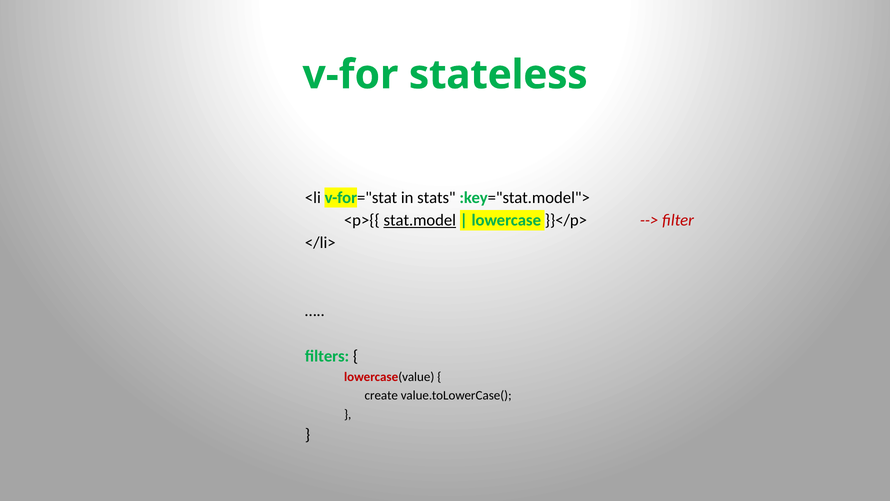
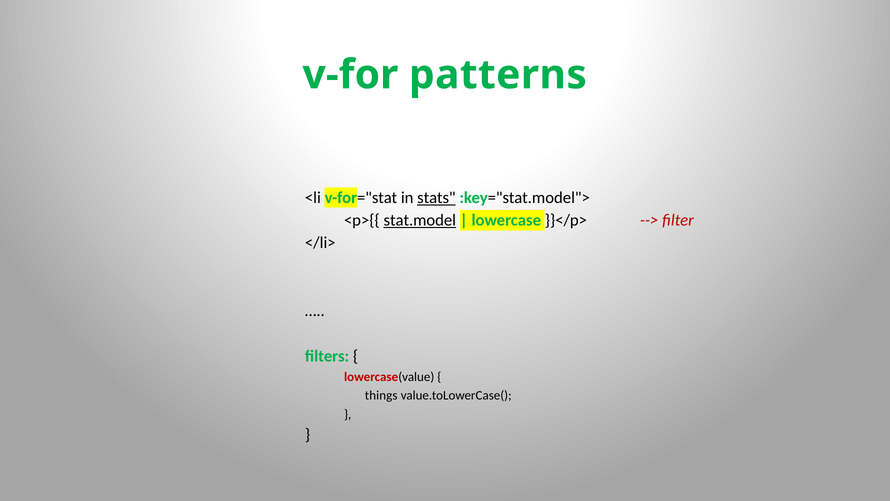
stateless: stateless -> patterns (498, 75)
stats underline: none -> present (436, 197)
create: create -> things (381, 395)
